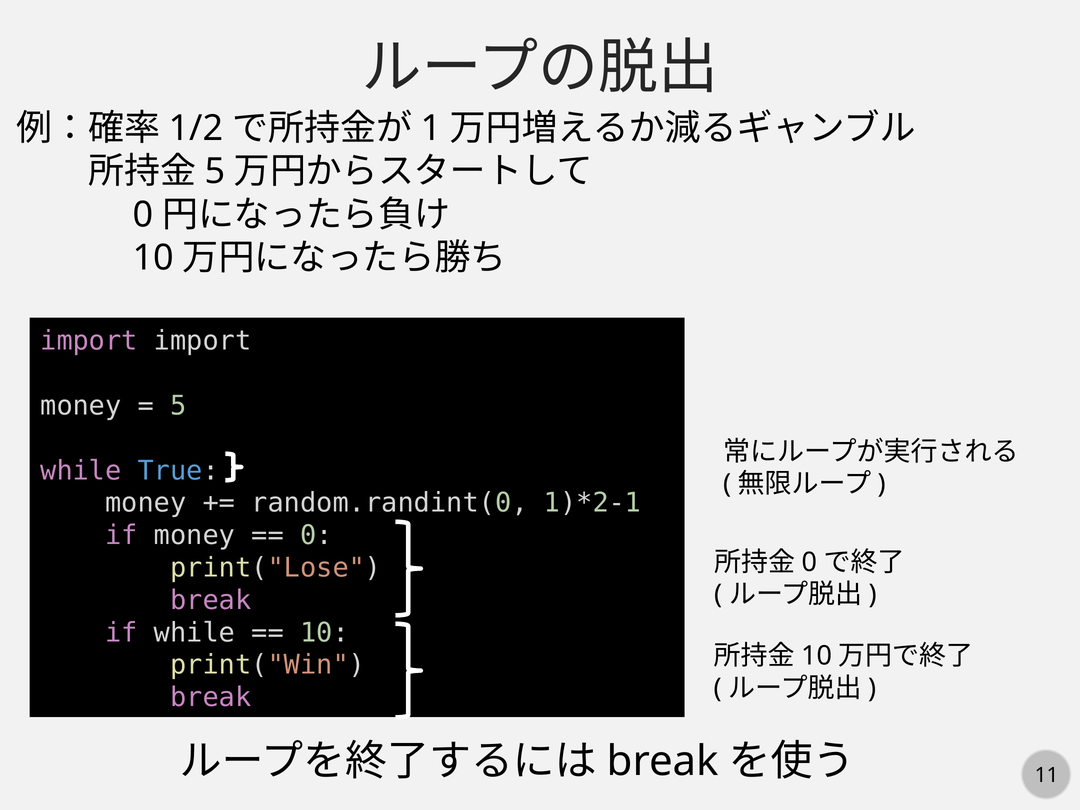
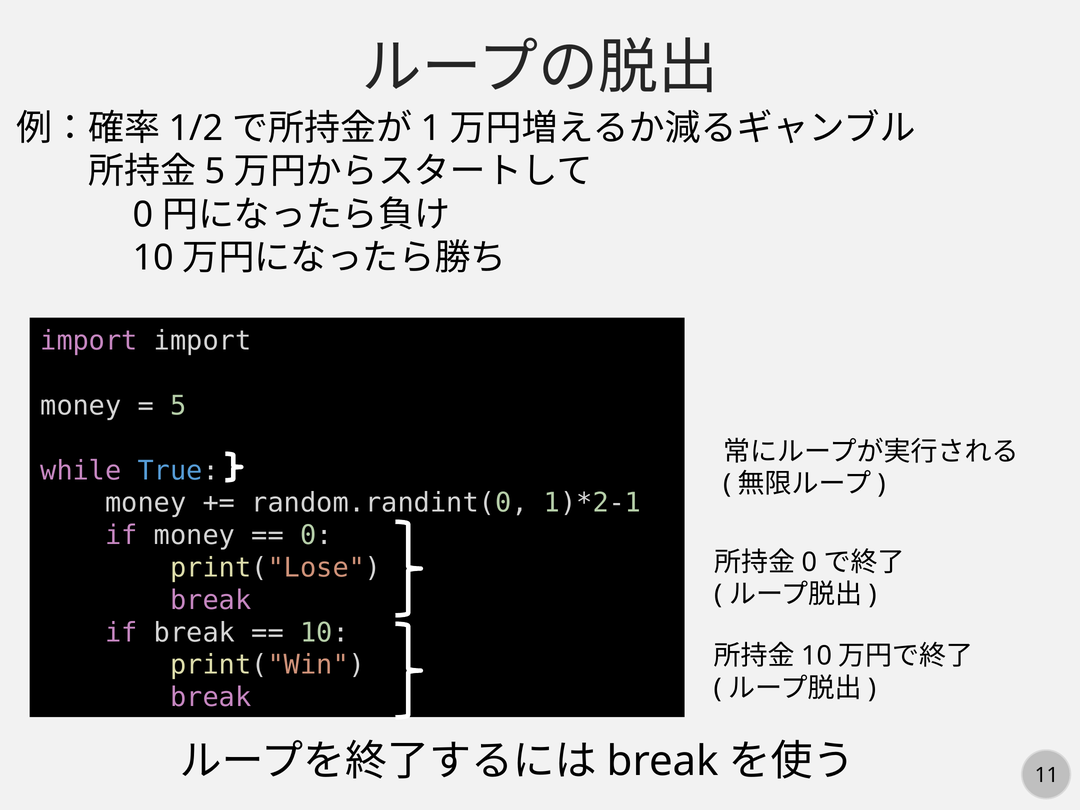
if while: while -> break (194, 633)
